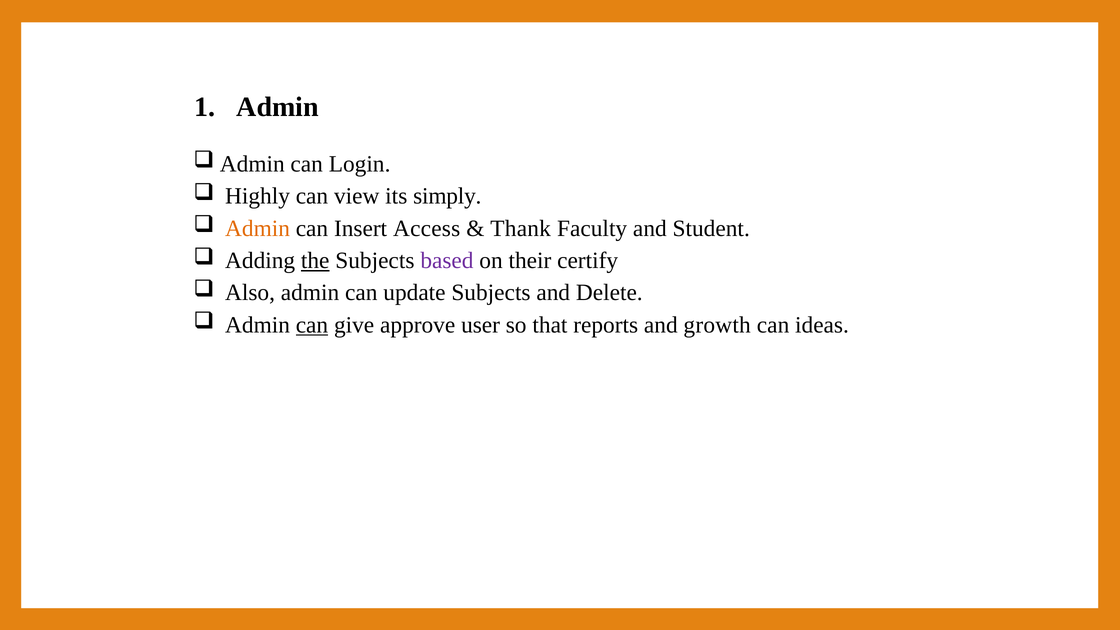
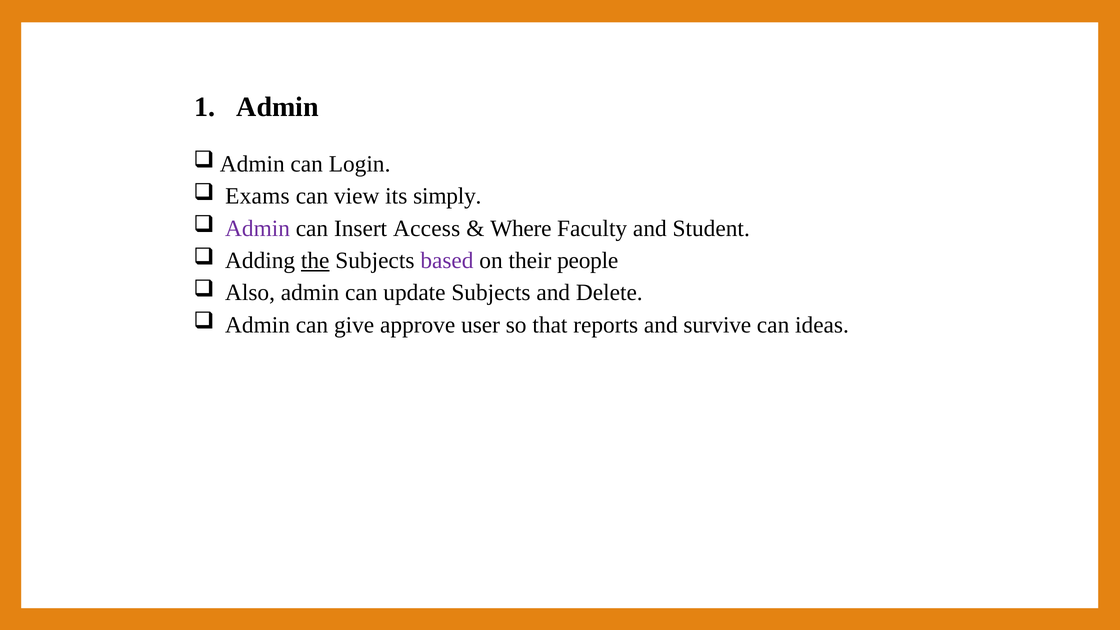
Highly: Highly -> Exams (257, 196)
Admin colour: orange -> purple (258, 228)
Thank: Thank -> Where (521, 228)
certify: certify -> people (588, 261)
can underline: present -> none (312, 325)
growth: growth -> survive (717, 325)
